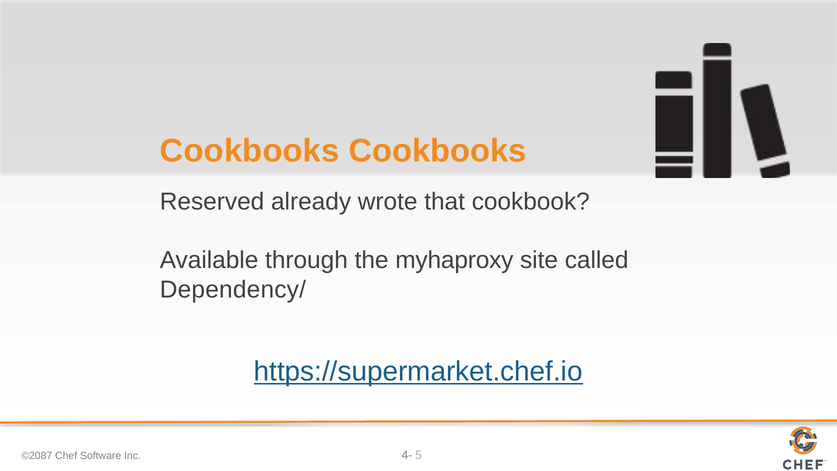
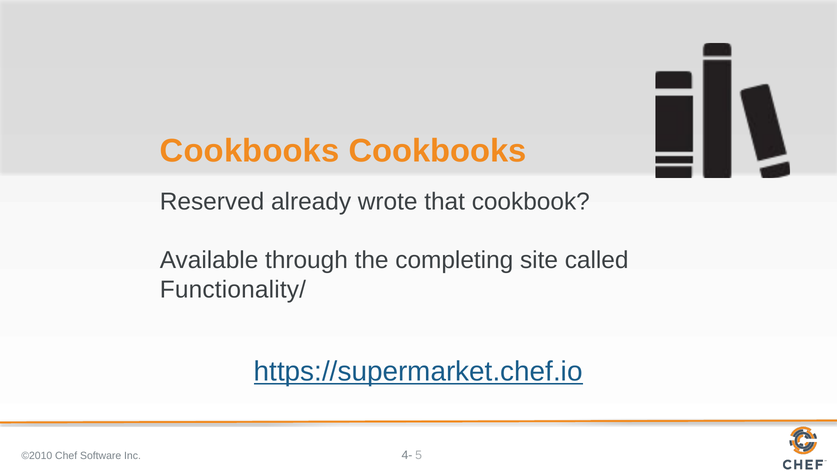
myhaproxy: myhaproxy -> completing (454, 260)
Dependency/: Dependency/ -> Functionality/ (233, 290)
©2087: ©2087 -> ©2010 (37, 456)
